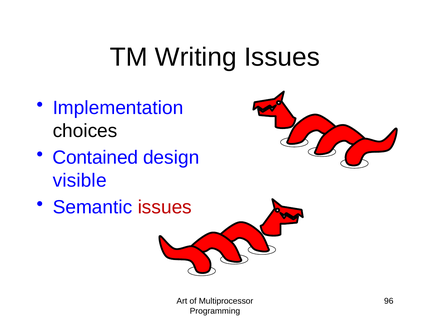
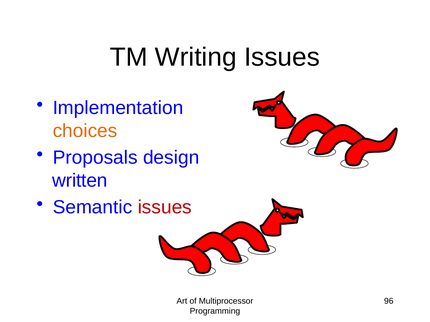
choices colour: black -> orange (85, 131)
Contained: Contained -> Proposals (95, 158)
visible: visible -> written (80, 181)
